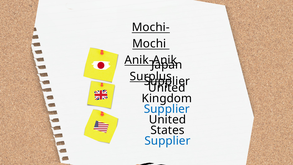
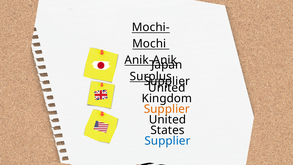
Supplier colour: blue -> orange (167, 109)
